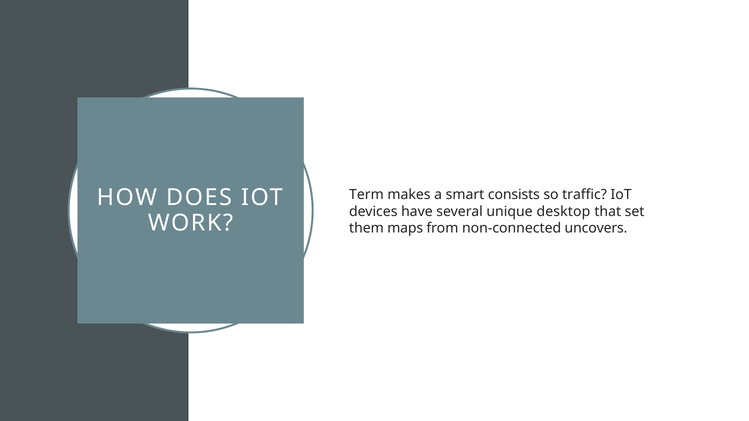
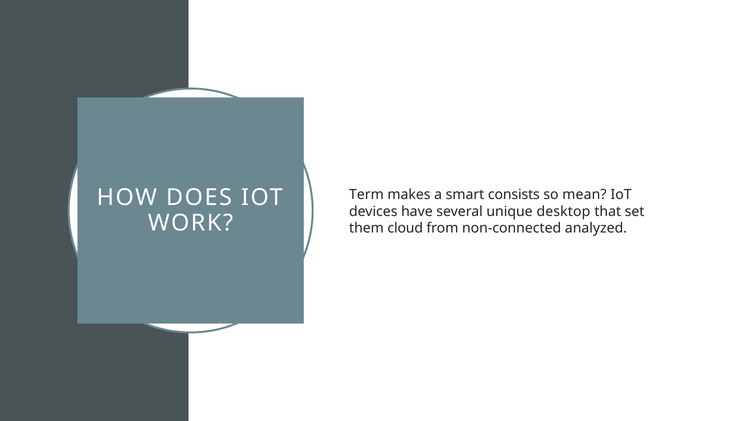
traffic: traffic -> mean (584, 195)
maps: maps -> cloud (405, 228)
uncovers: uncovers -> analyzed (596, 228)
